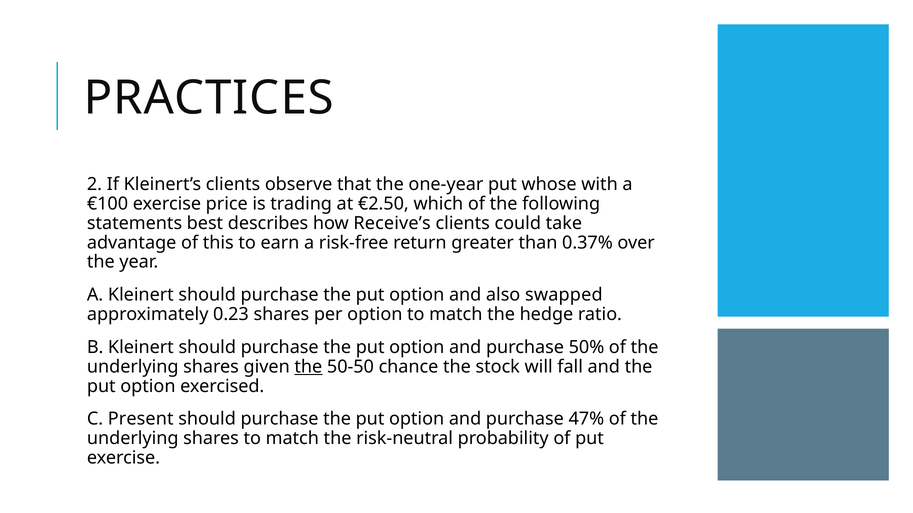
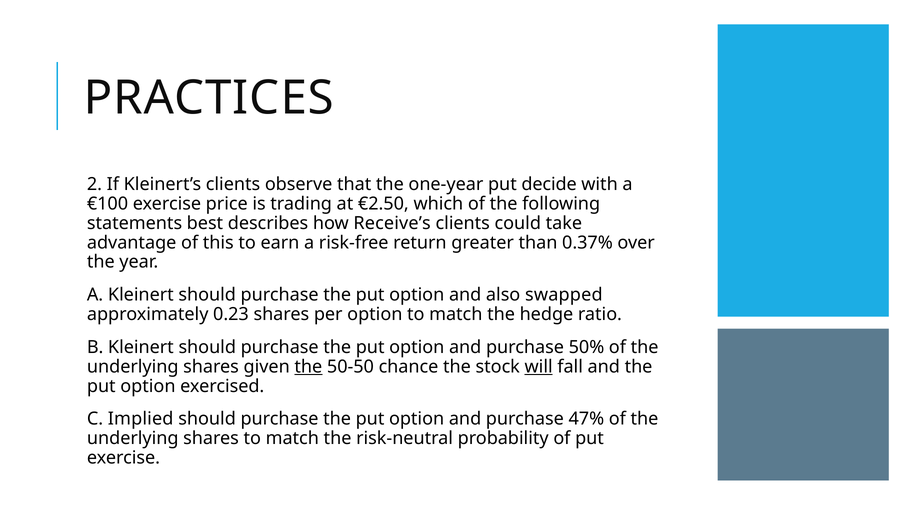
whose: whose -> decide (549, 184)
will underline: none -> present (539, 367)
Present: Present -> Implied (141, 419)
